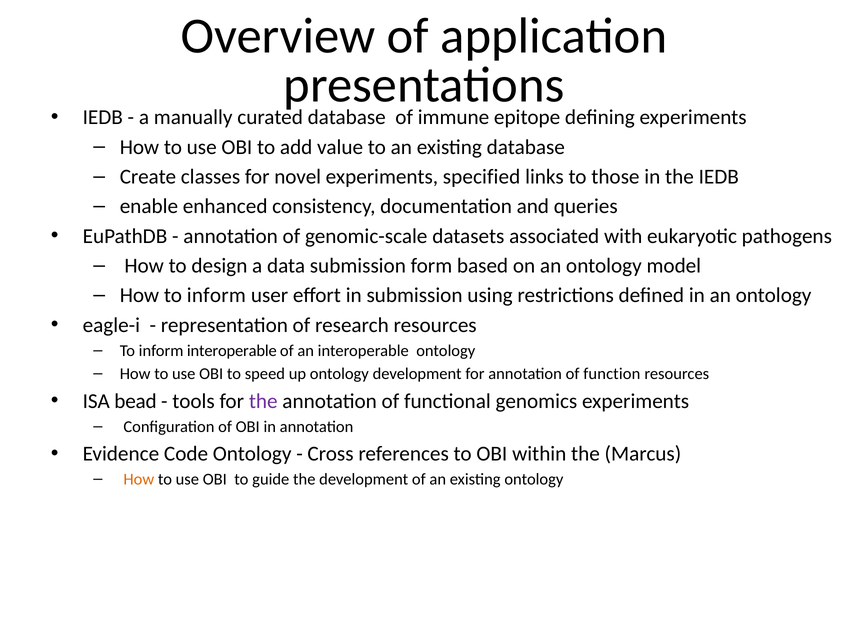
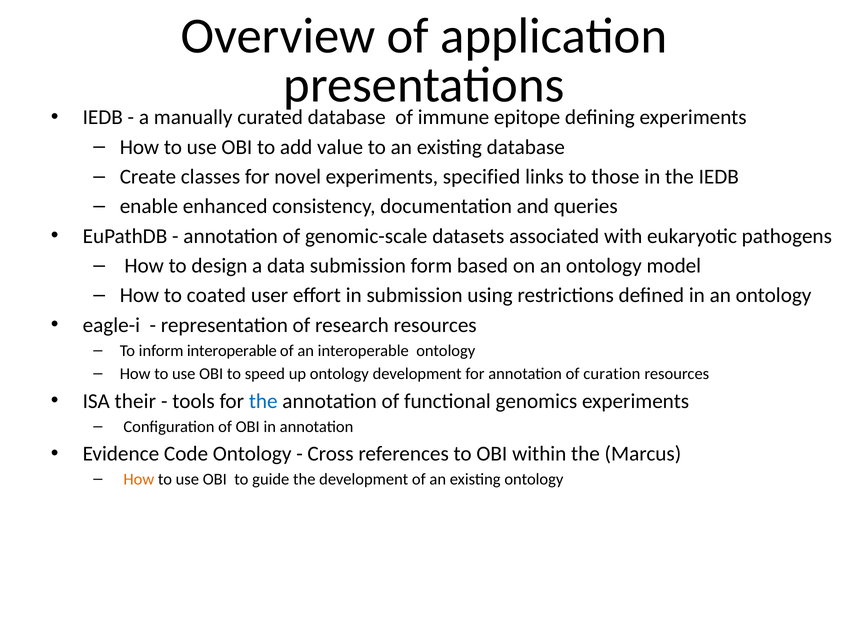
How to inform: inform -> coated (216, 295)
function: function -> curation (612, 374)
bead: bead -> their (135, 401)
the colour: purple -> blue (263, 401)
